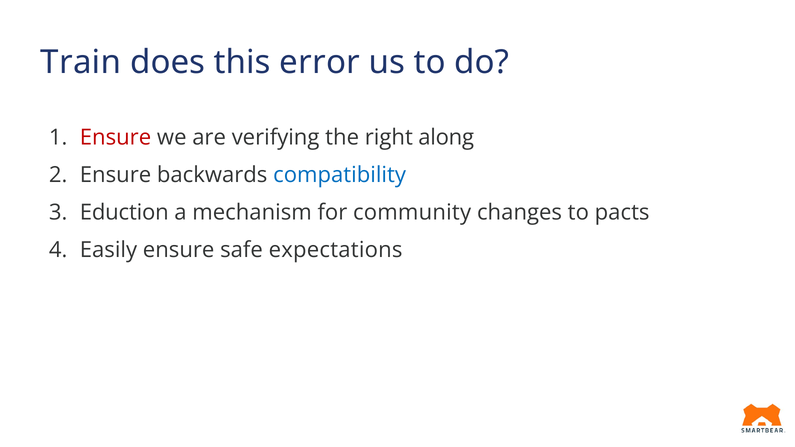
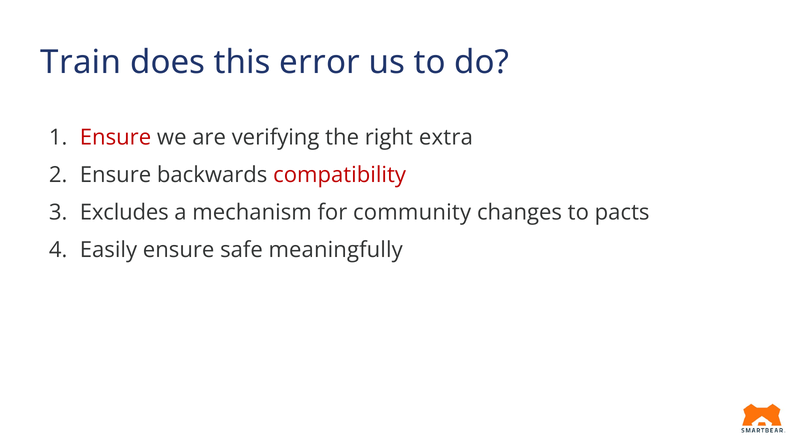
along: along -> extra (446, 138)
compatibility colour: blue -> red (340, 175)
Eduction: Eduction -> Excludes (124, 213)
expectations: expectations -> meaningfully (336, 250)
